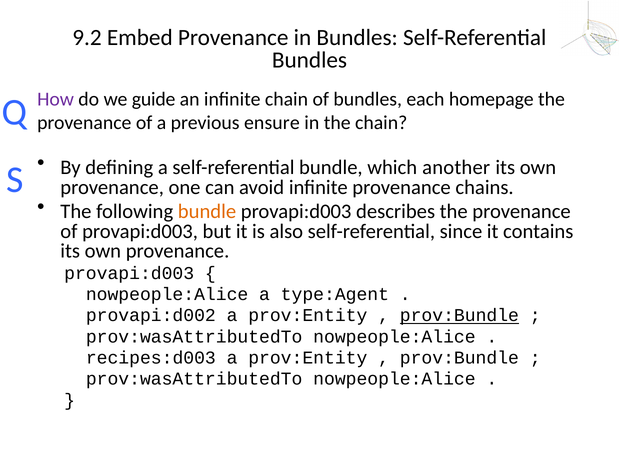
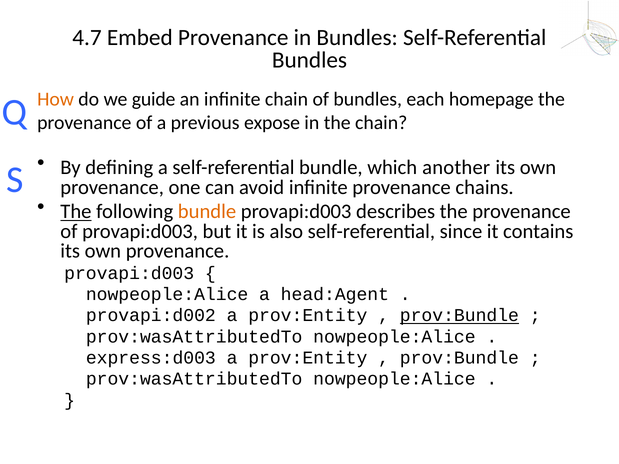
9.2: 9.2 -> 4.7 (87, 38)
How colour: purple -> orange (56, 99)
ensure: ensure -> expose (272, 123)
The underline: none -> present (76, 212)
type:Agent: type:Agent -> head:Agent (335, 295)
recipes:d003: recipes:d003 -> express:d003 (151, 358)
